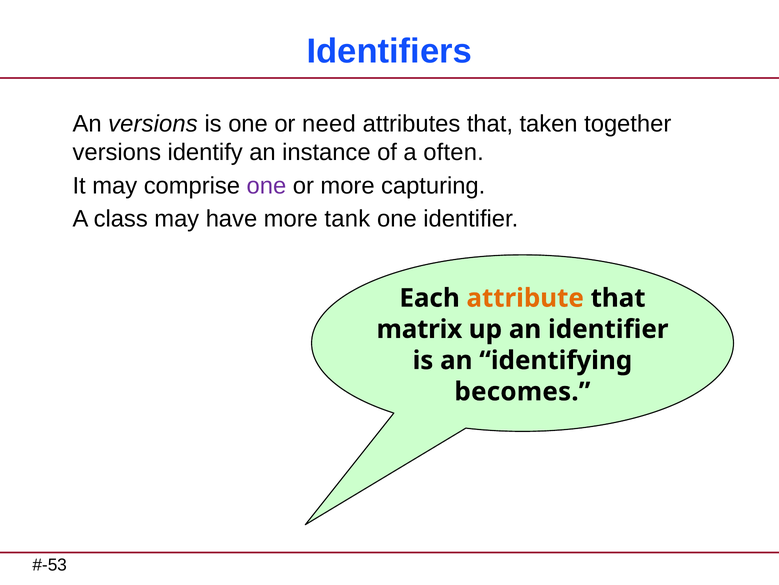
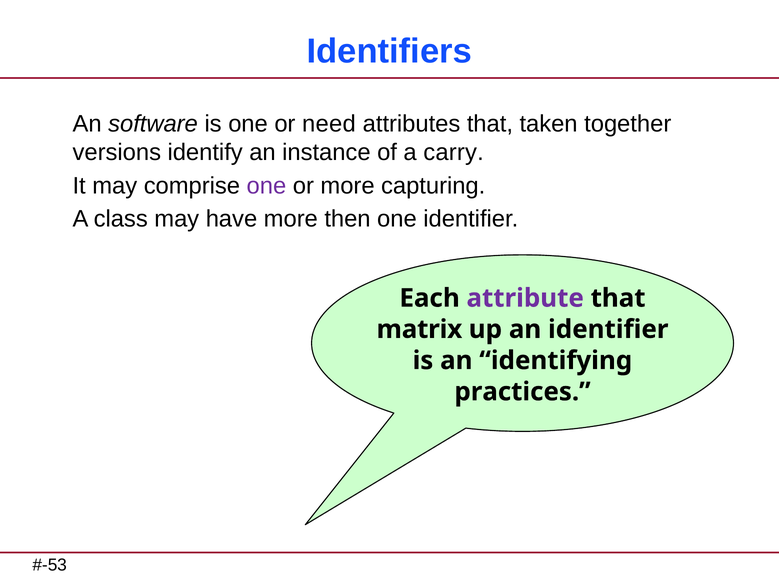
An versions: versions -> software (153, 124)
often: often -> carry (454, 152)
tank: tank -> then (347, 219)
attribute colour: orange -> purple (525, 298)
becomes: becomes -> practices (523, 391)
